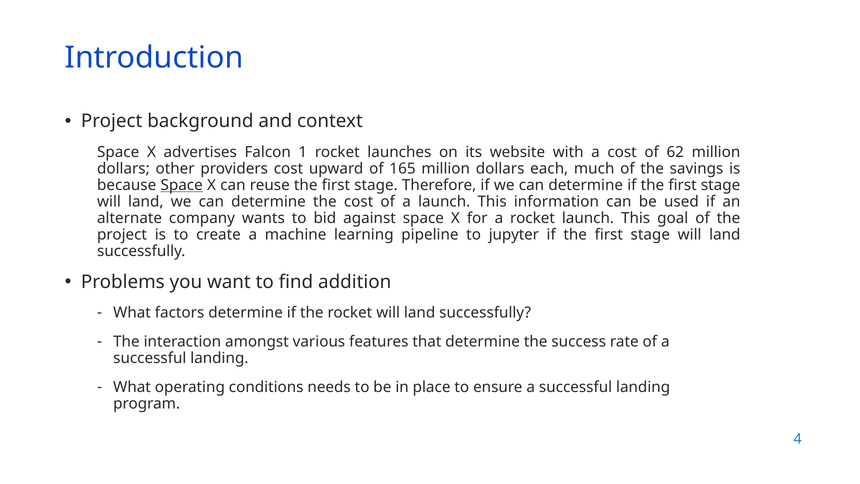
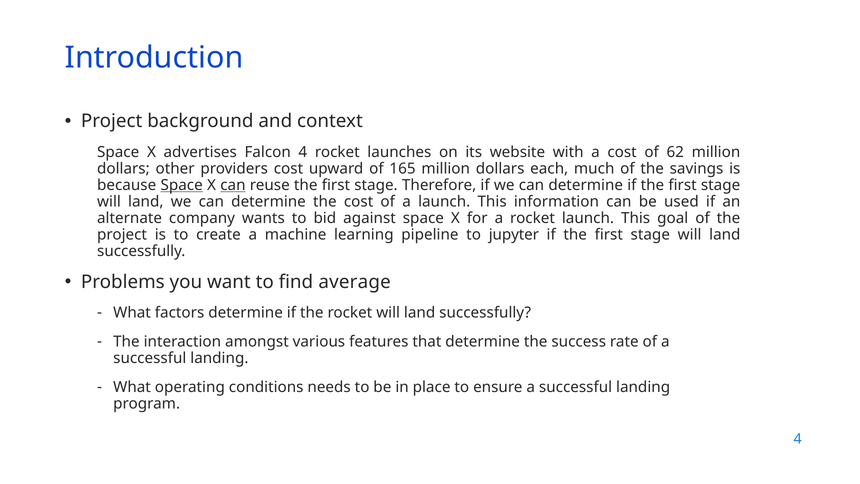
Falcon 1: 1 -> 4 (303, 152)
can underline: none -> present (233, 185)
addition: addition -> average (355, 282)
